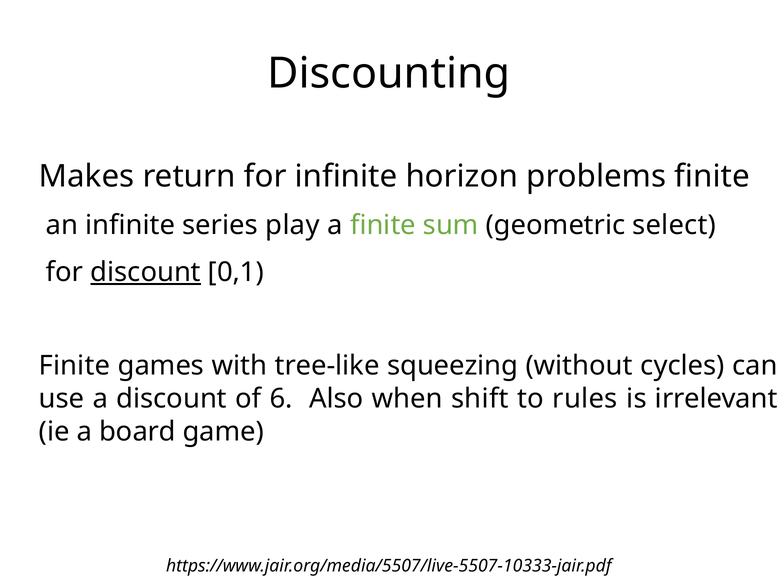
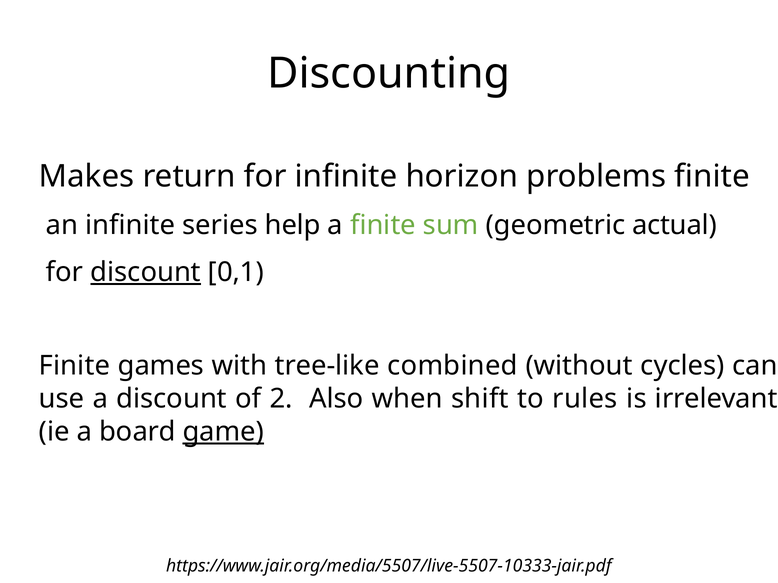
play: play -> help (293, 226)
select: select -> actual (675, 226)
squeezing: squeezing -> combined (453, 366)
6: 6 -> 2 (281, 399)
game underline: none -> present (223, 432)
